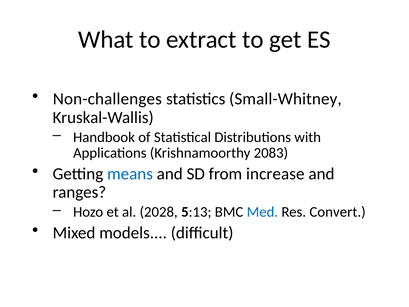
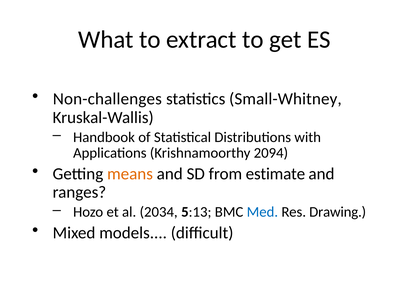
2083: 2083 -> 2094 (271, 153)
means colour: blue -> orange (130, 174)
increase: increase -> estimate (275, 174)
2028: 2028 -> 2034 (159, 212)
Convert: Convert -> Drawing (338, 212)
